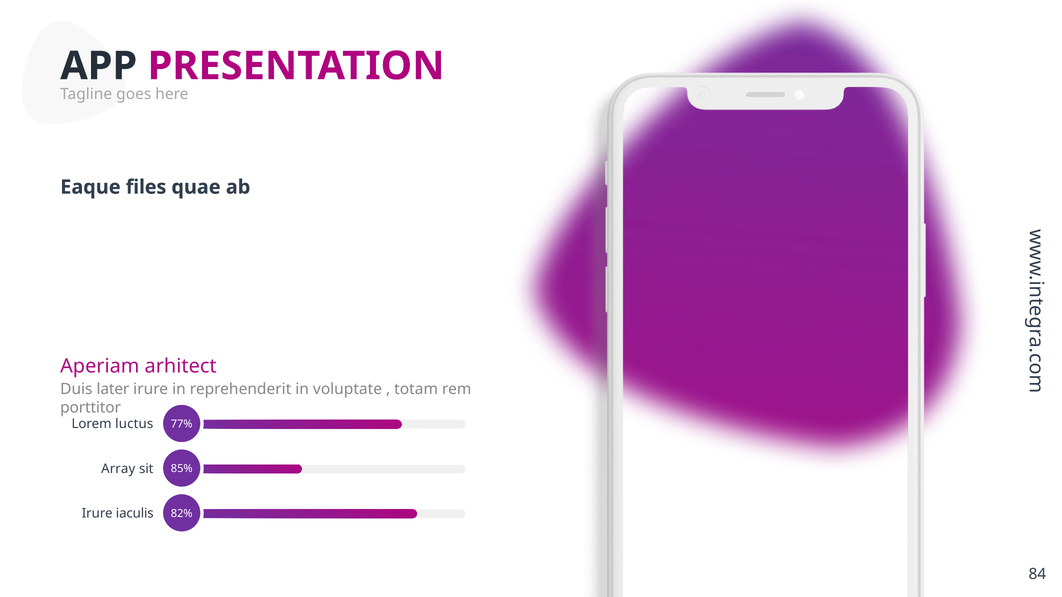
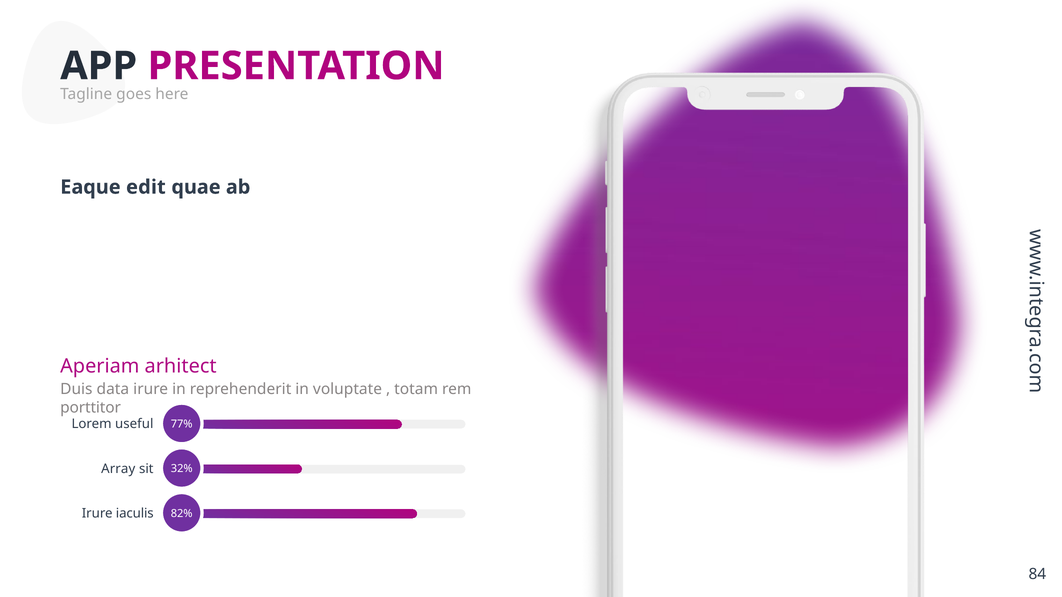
files: files -> edit (146, 187)
later: later -> data (113, 389)
luctus: luctus -> useful (134, 424)
85%: 85% -> 32% (182, 469)
